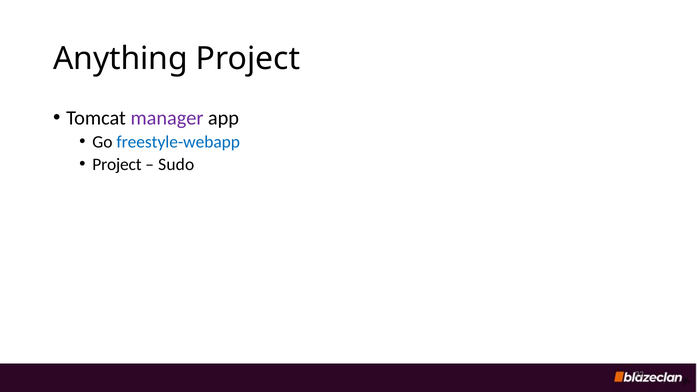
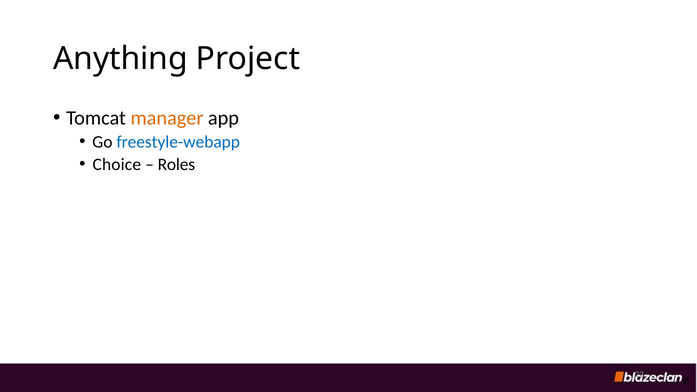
manager colour: purple -> orange (167, 118)
Project: Project -> Choice (117, 164)
Sudo: Sudo -> Roles (176, 164)
